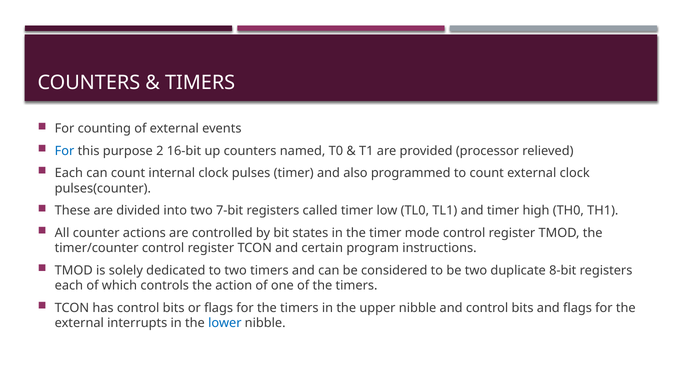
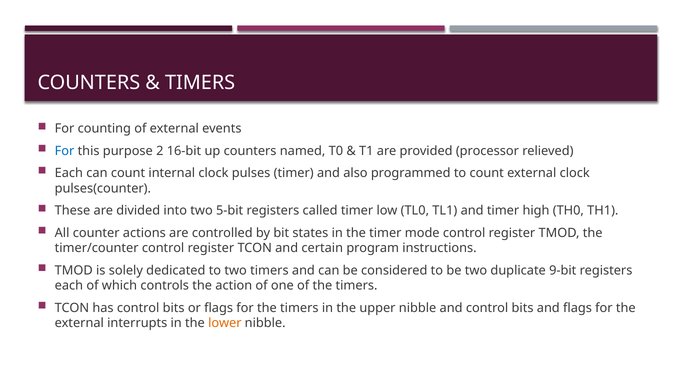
7-bit: 7-bit -> 5-bit (230, 210)
8-bit: 8-bit -> 9-bit (563, 270)
lower colour: blue -> orange (225, 323)
